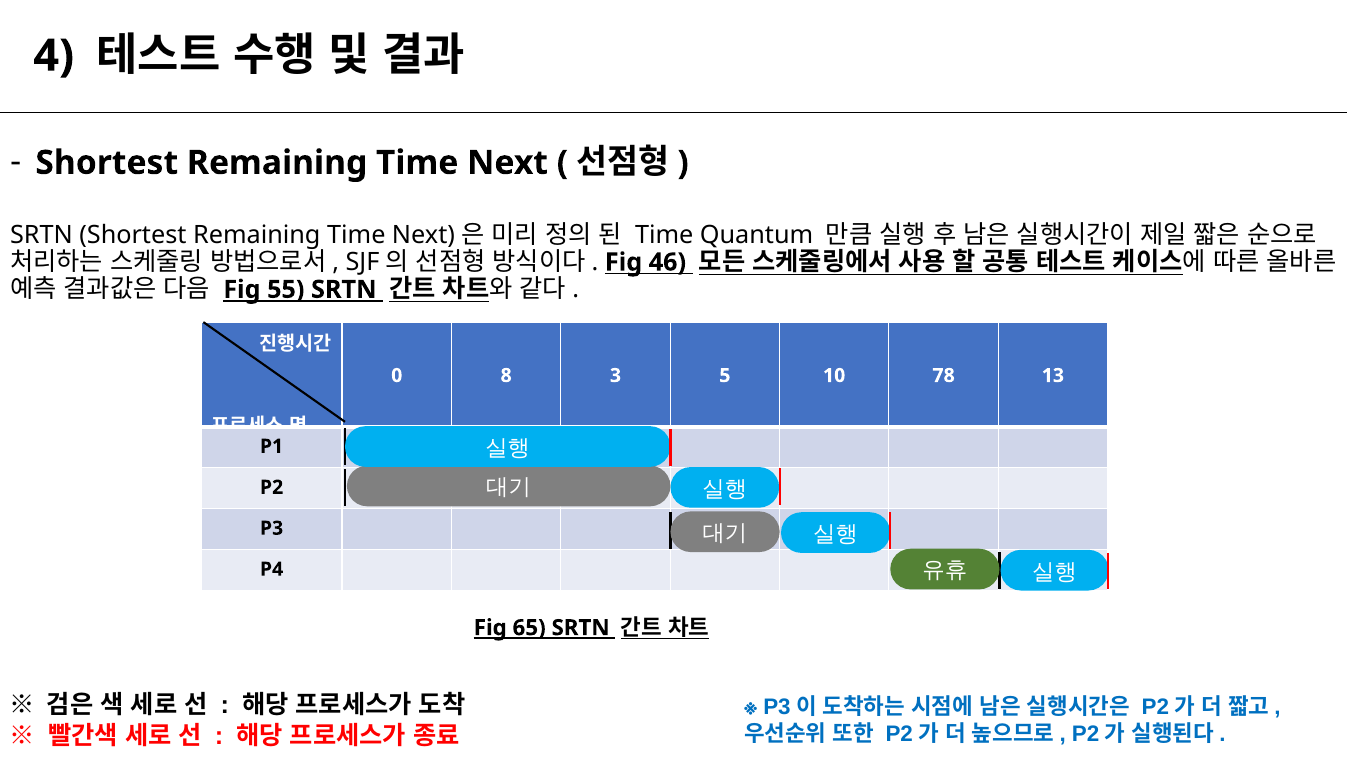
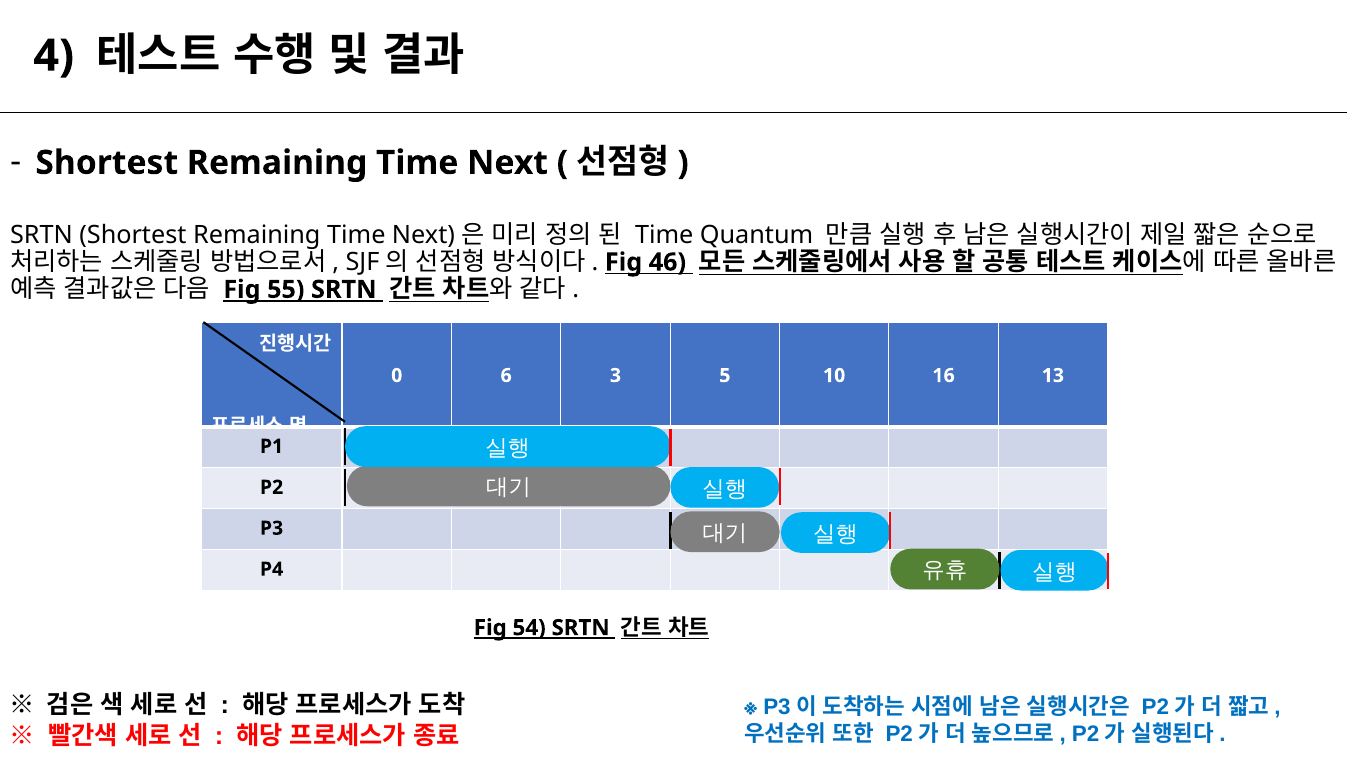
8: 8 -> 6 (506, 375)
78: 78 -> 16 (944, 375)
65: 65 -> 54 (529, 628)
